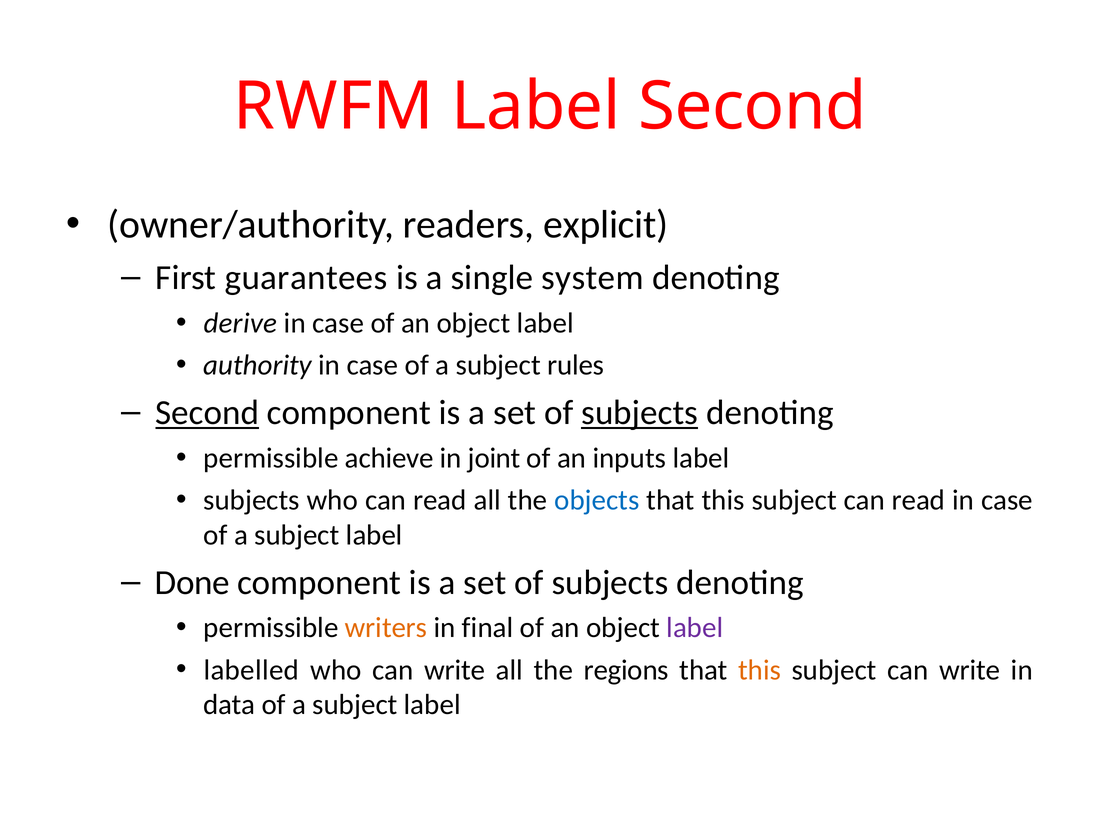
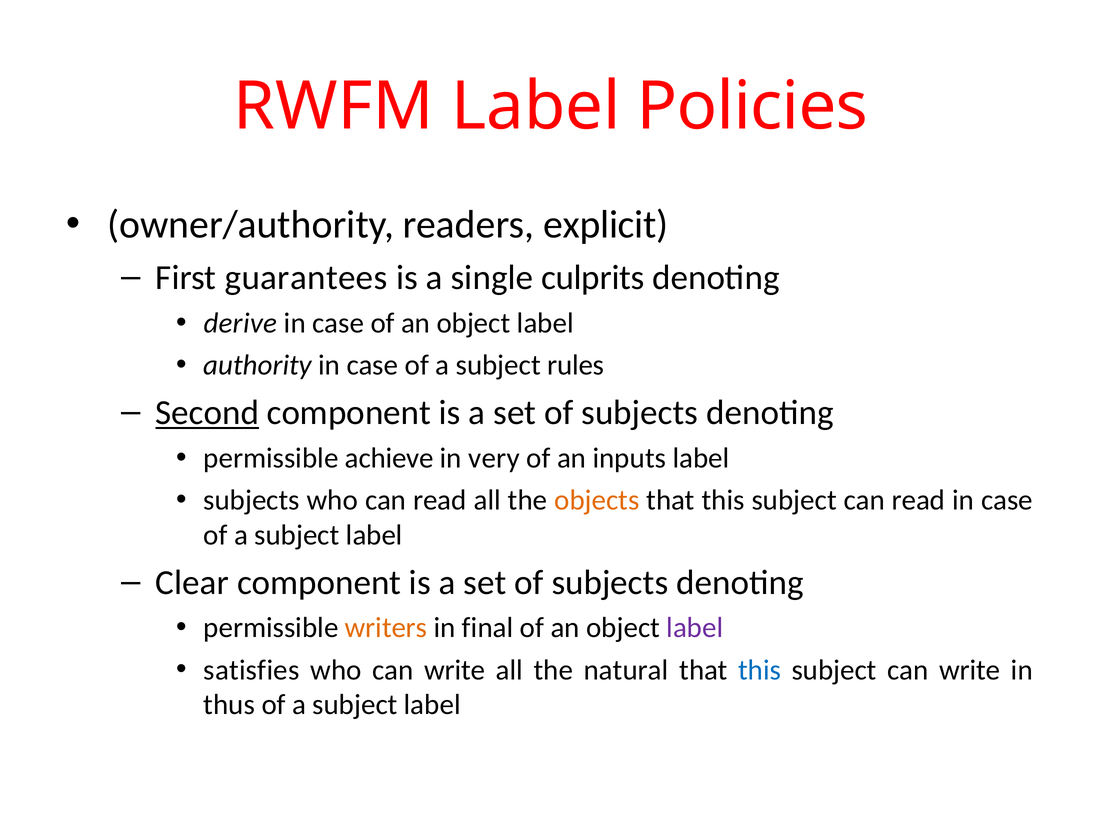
Label Second: Second -> Policies (752, 106)
system: system -> culprits (593, 278)
subjects underline: present -> none (640, 413)
joint: joint -> very (494, 458)
objects colour: blue -> orange (597, 500)
Done: Done -> Clear (192, 583)
labelled: labelled -> satisfies (251, 670)
regions: regions -> natural (626, 670)
this colour: orange -> blue (760, 670)
data: data -> thus (229, 705)
